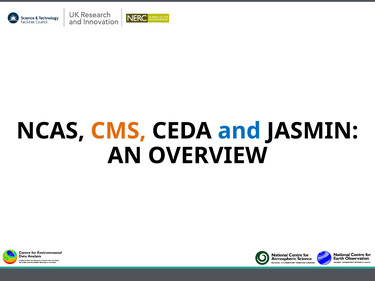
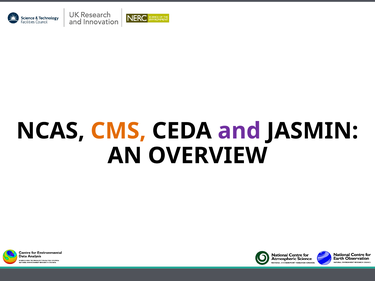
and colour: blue -> purple (239, 131)
